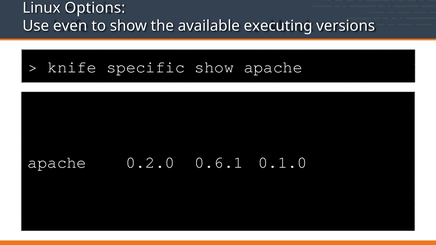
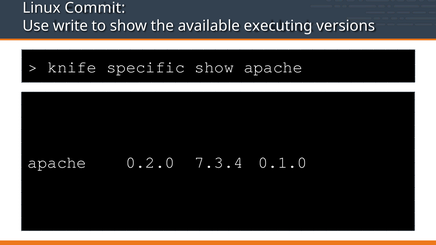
Options: Options -> Commit (95, 8)
even: even -> write (70, 26)
0.6.1: 0.6.1 -> 7.3.4 (219, 163)
